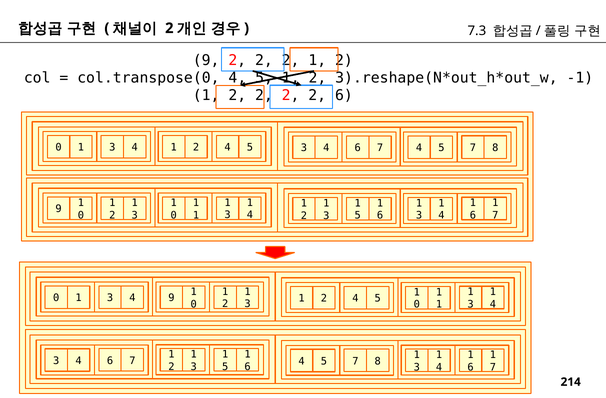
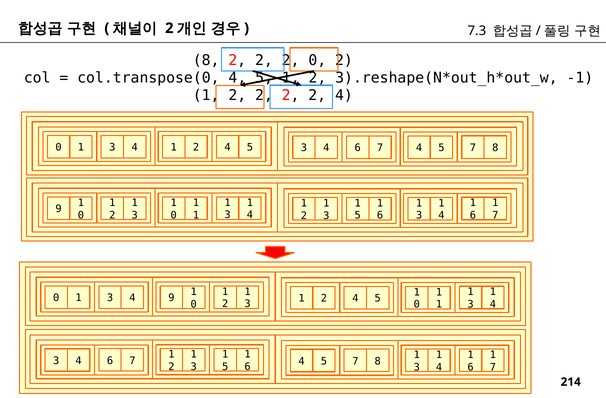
9: 9 -> 8 (206, 60)
2 2 1: 1 -> 0 (317, 60)
2 2 6: 6 -> 4 (344, 96)
